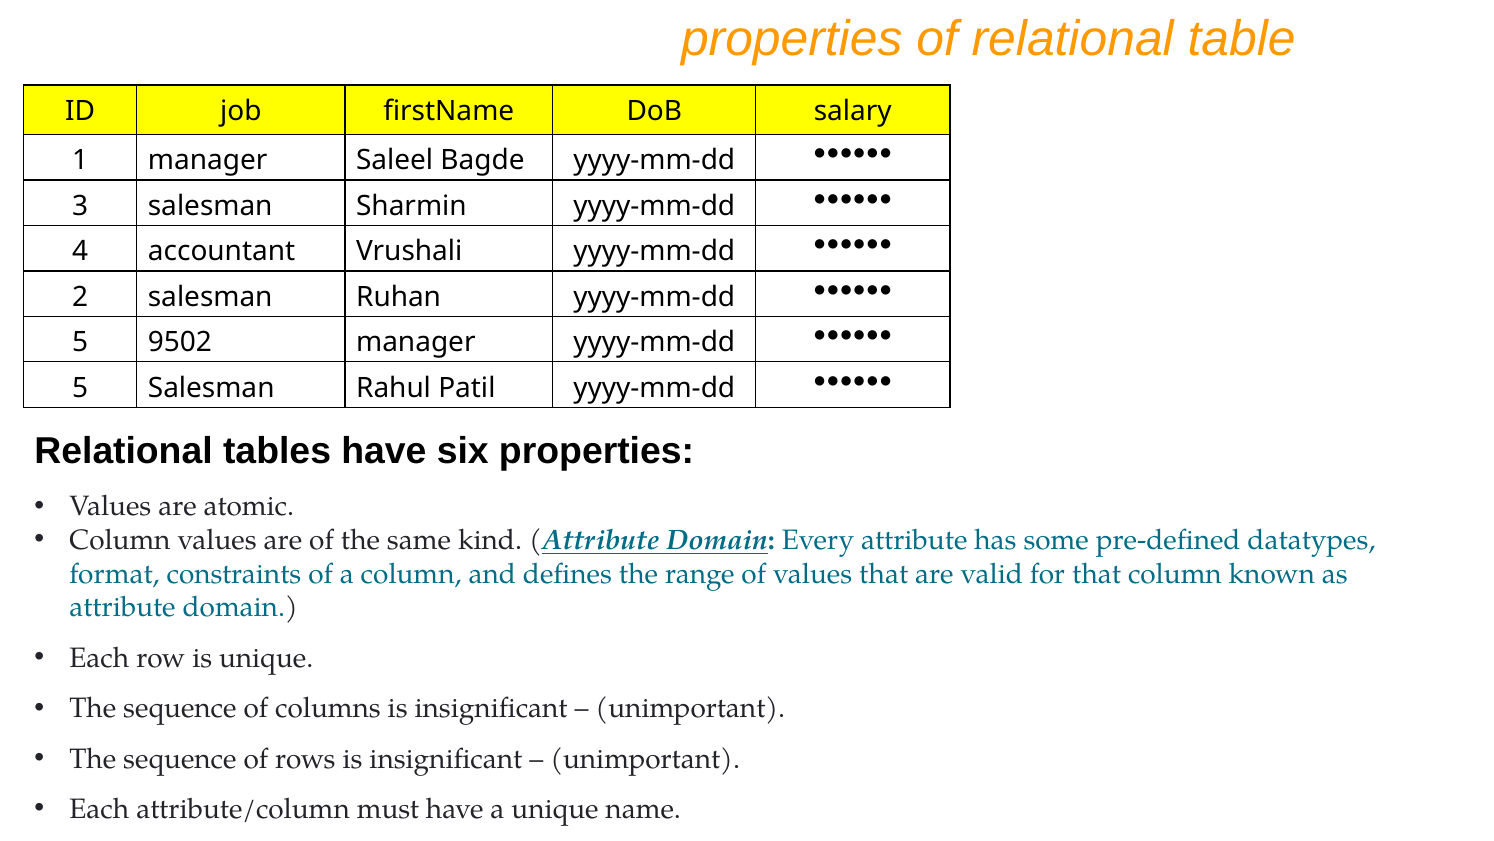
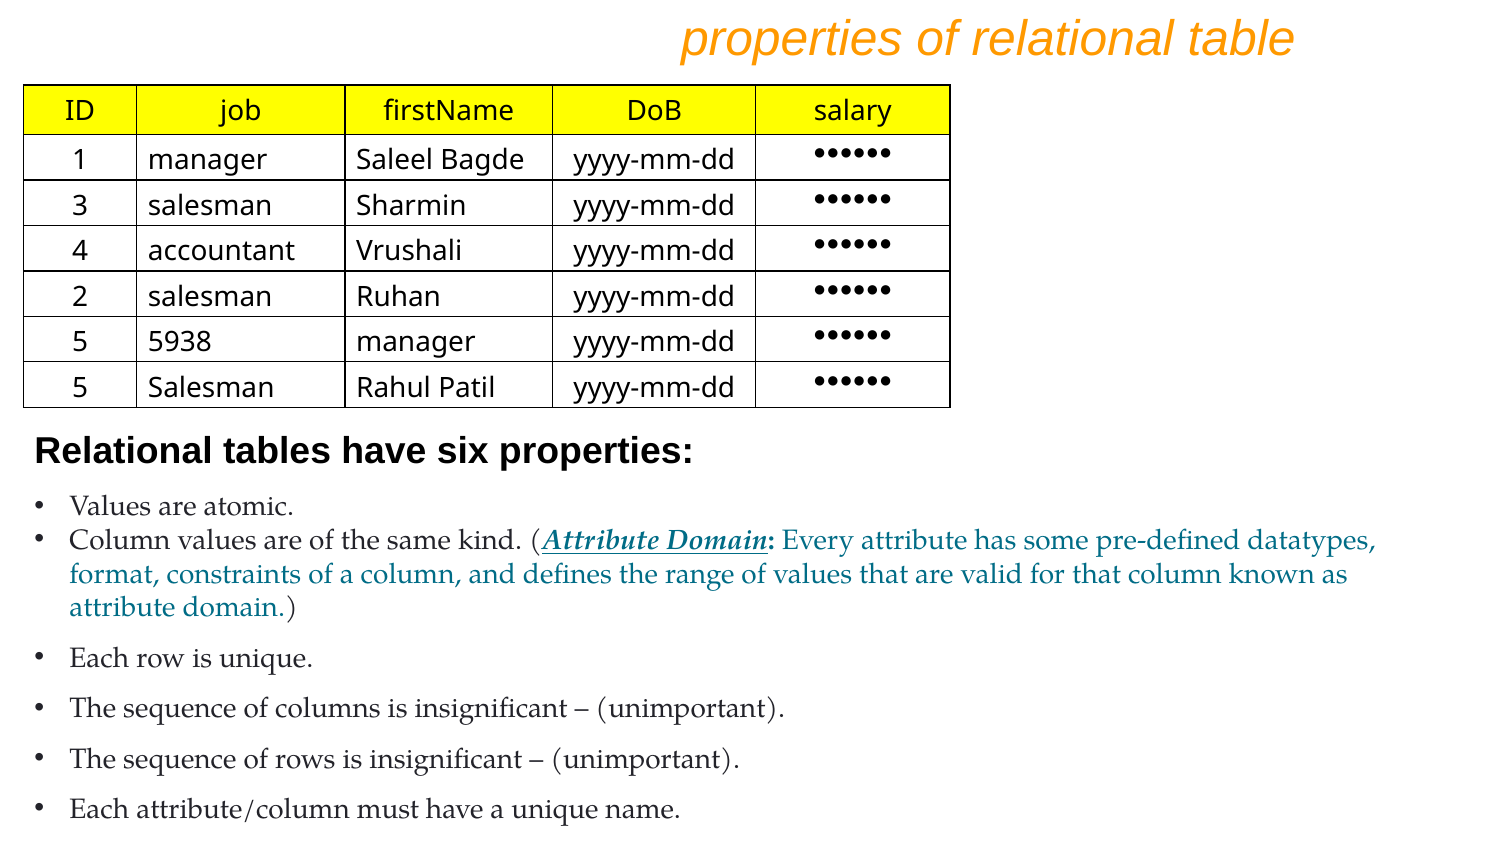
9502: 9502 -> 5938 (180, 342)
